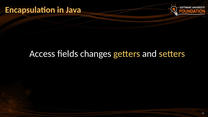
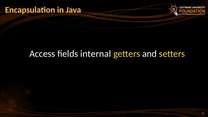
changes: changes -> internal (96, 54)
